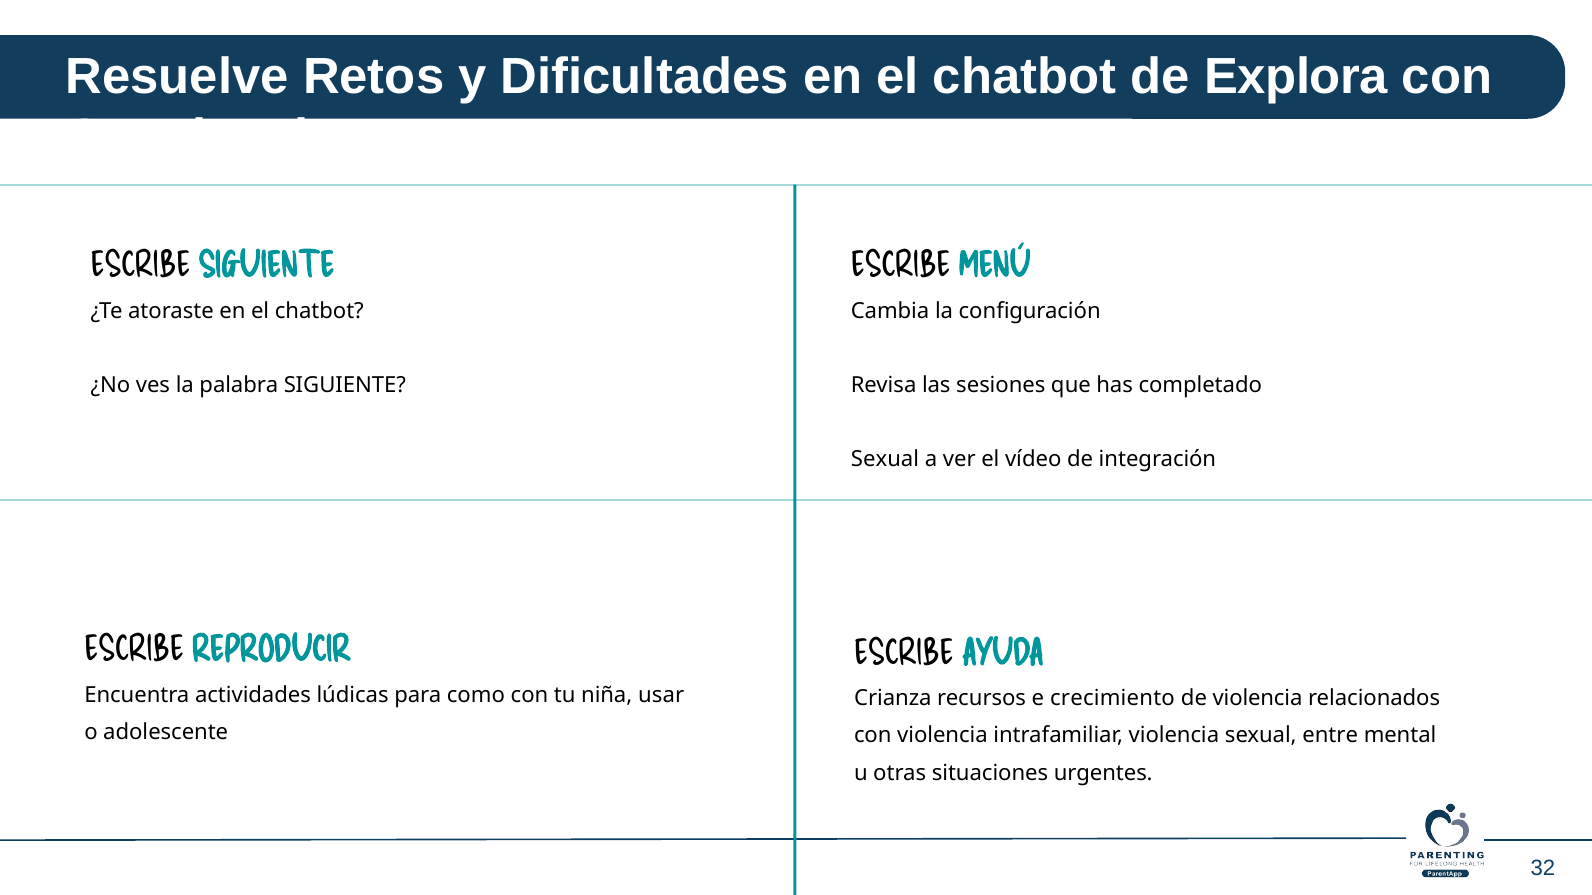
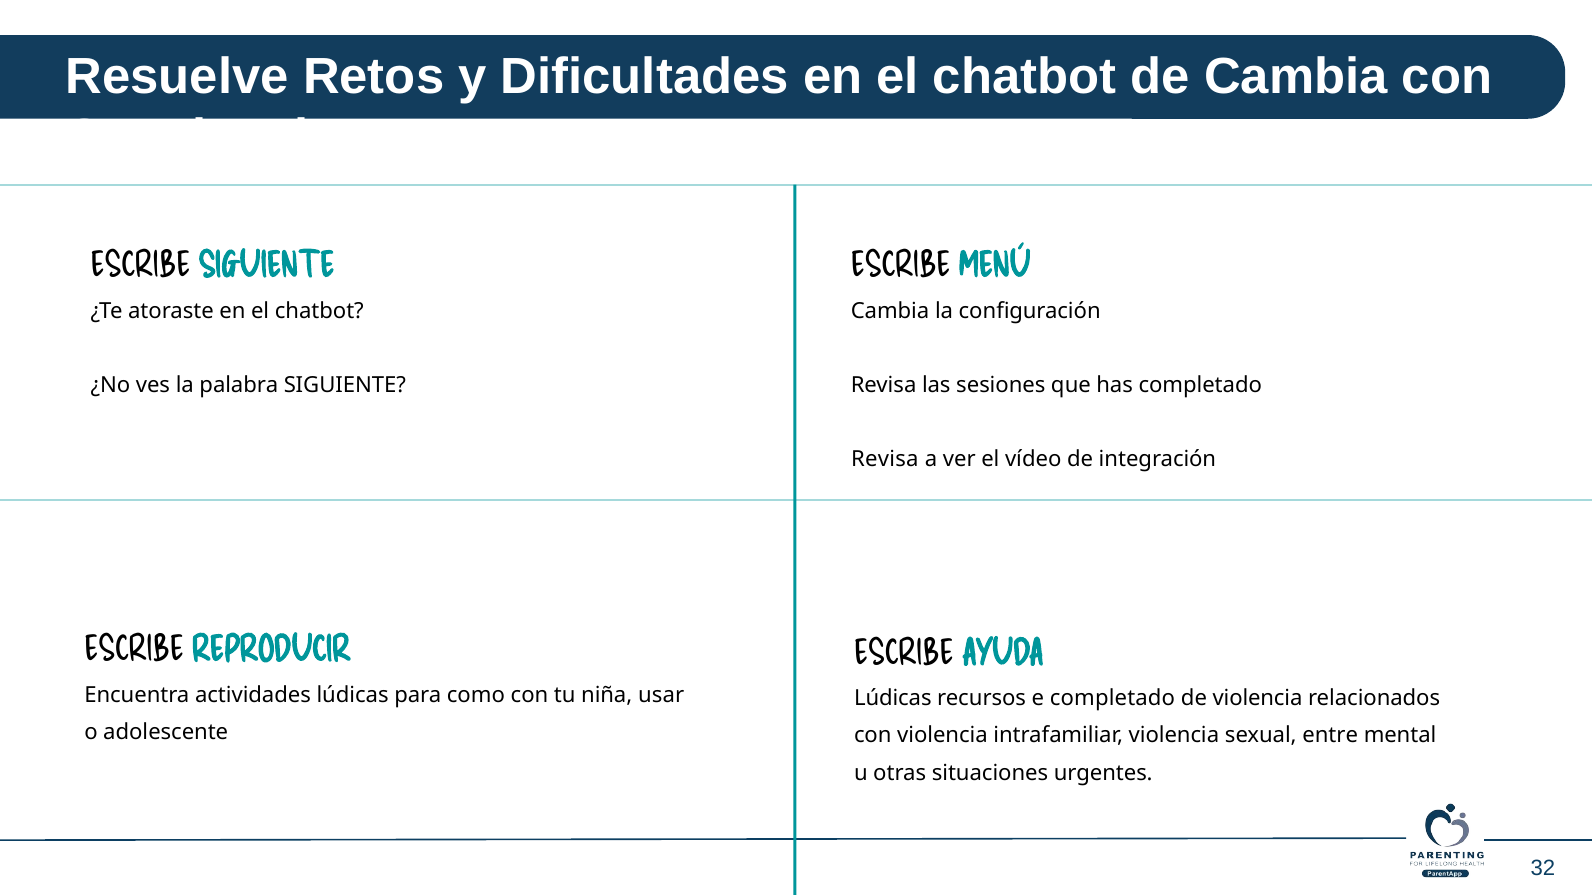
de Explora: Explora -> Cambia (1296, 76)
Sexual: Sexual -> Revisa (885, 460)
Crianza: Crianza -> Lúdicas (893, 699)
e crecimiento: crecimiento -> completado (1113, 699)
